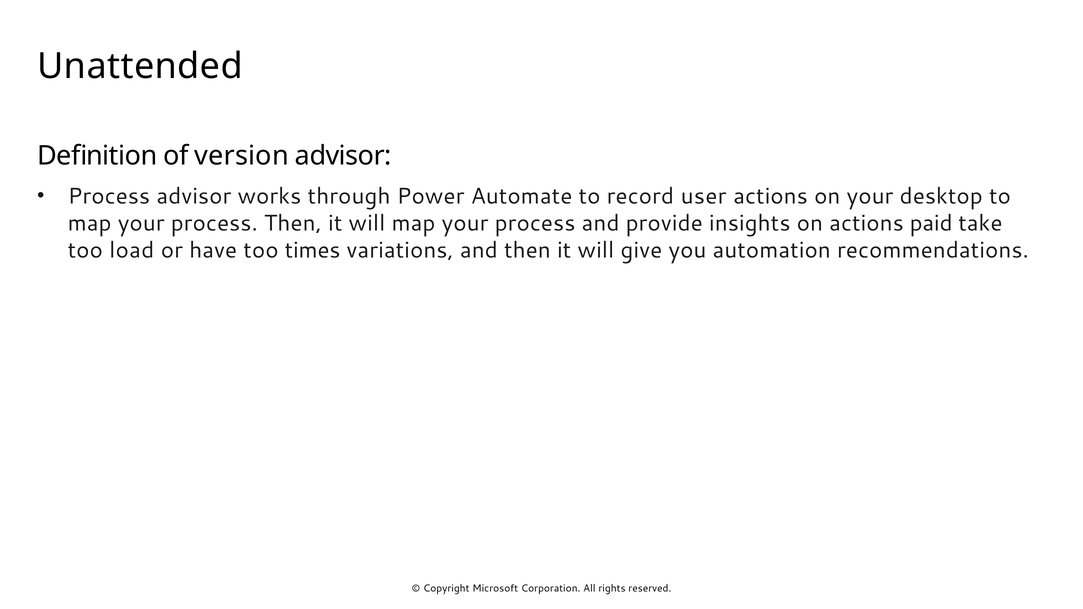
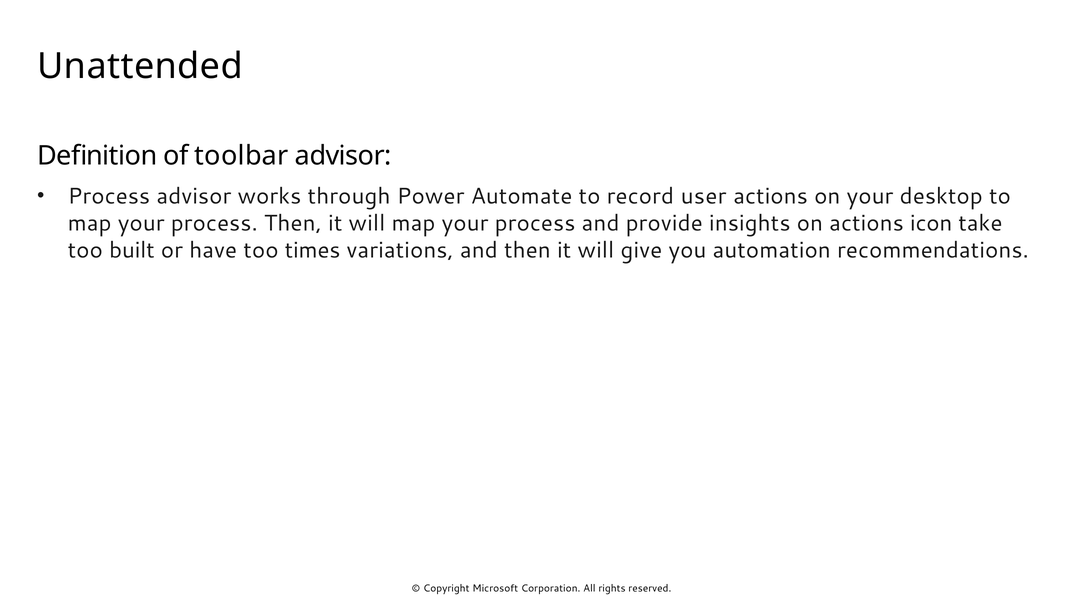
version: version -> toolbar (242, 156)
paid: paid -> icon (931, 223)
load: load -> built (132, 250)
